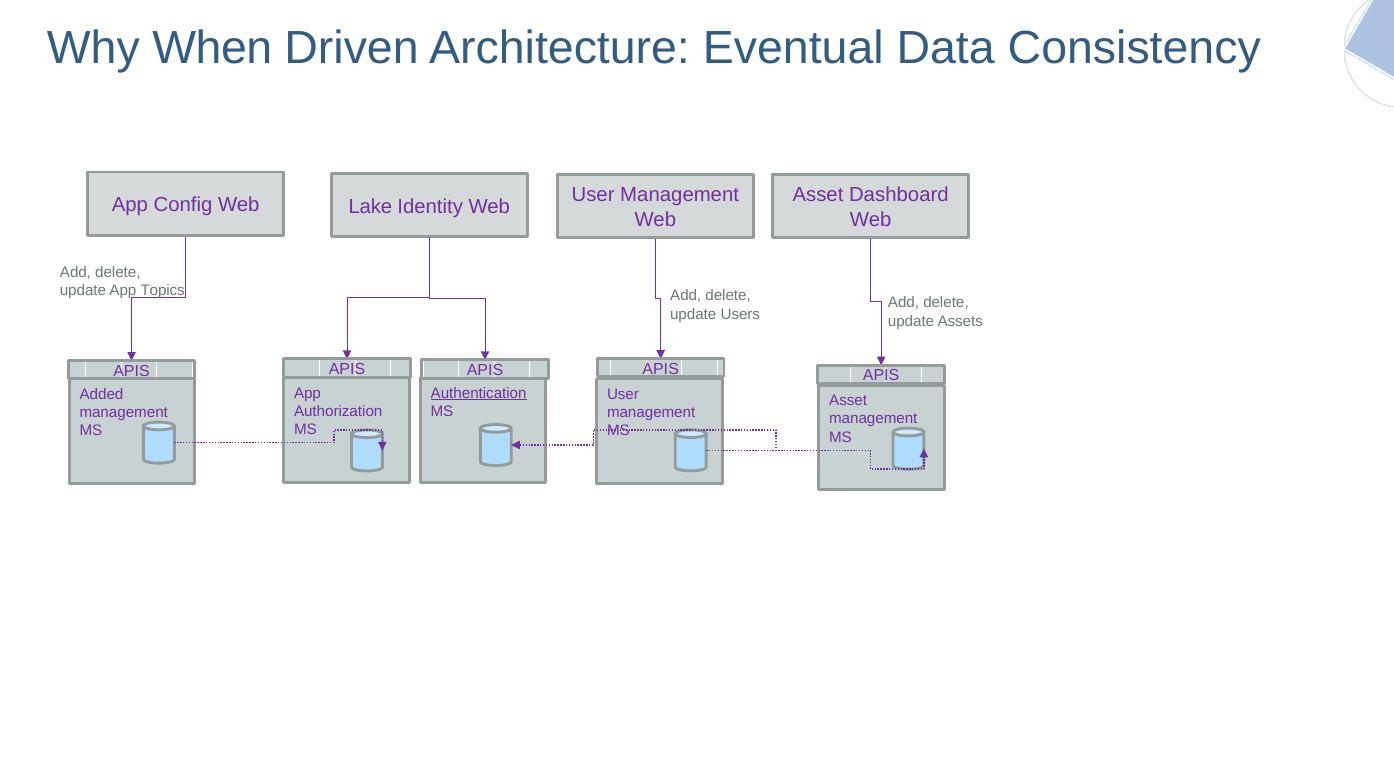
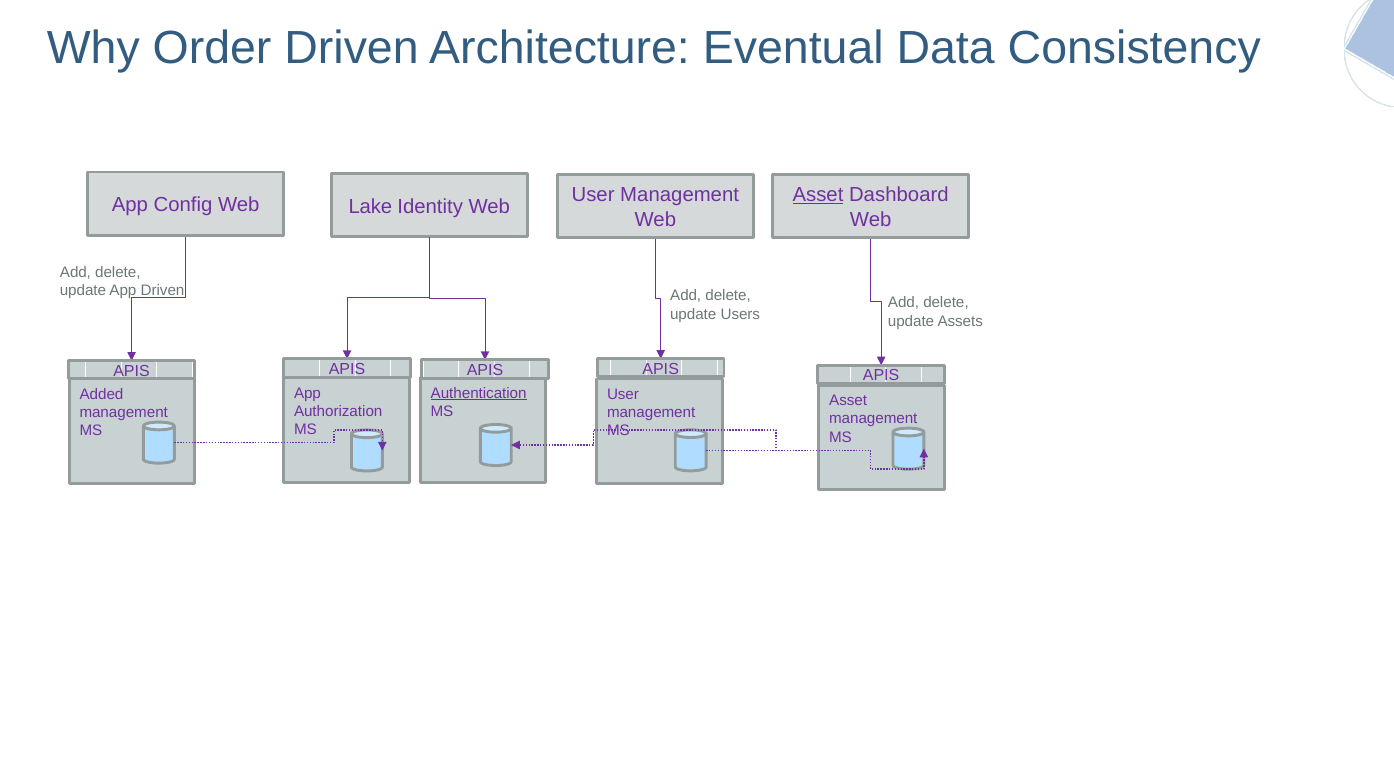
When: When -> Order (212, 48)
Asset underline: none -> present (818, 195)
App Topics: Topics -> Driven (163, 291)
